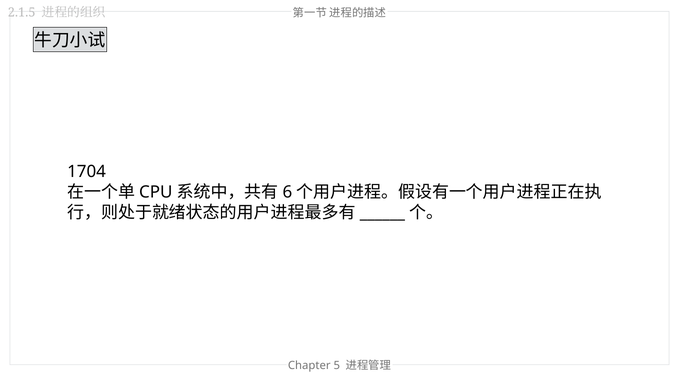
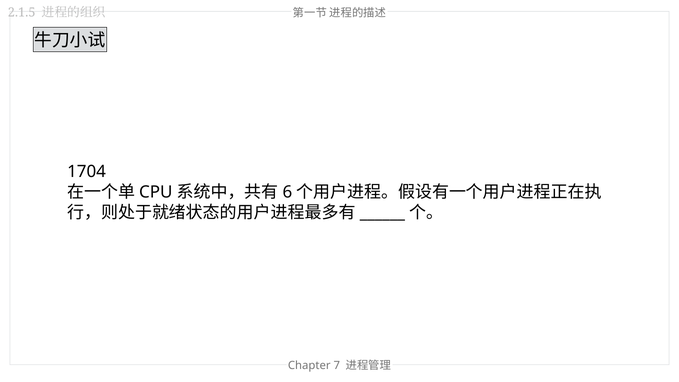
5: 5 -> 7 (337, 366)
